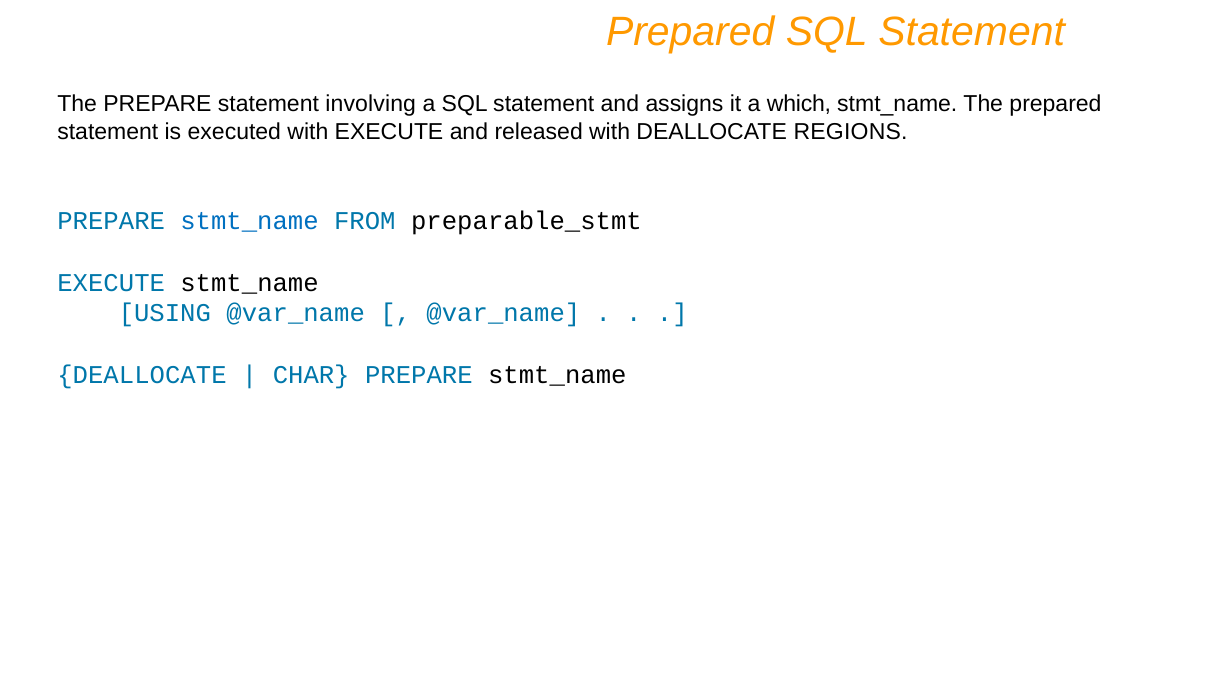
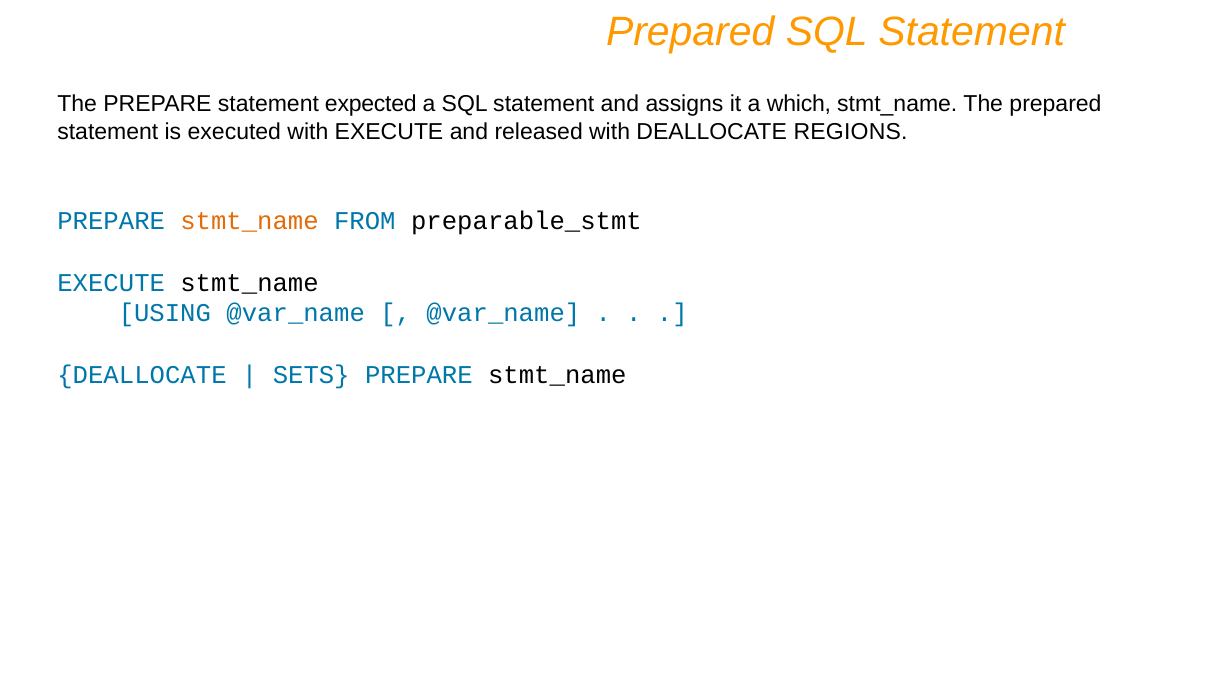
involving: involving -> expected (371, 104)
stmt_name colour: blue -> orange (250, 221)
CHAR: CHAR -> SETS (311, 375)
